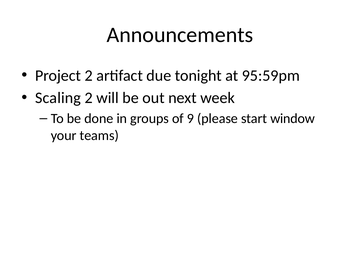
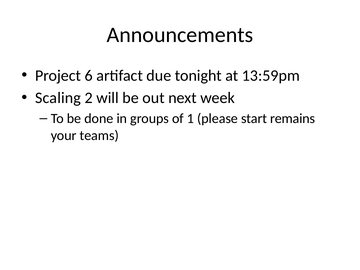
Project 2: 2 -> 6 (89, 76)
95:59pm: 95:59pm -> 13:59pm (271, 76)
9: 9 -> 1 (190, 119)
window: window -> remains (293, 119)
